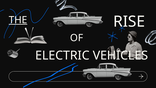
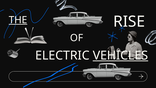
VEHICLES underline: none -> present (120, 55)
